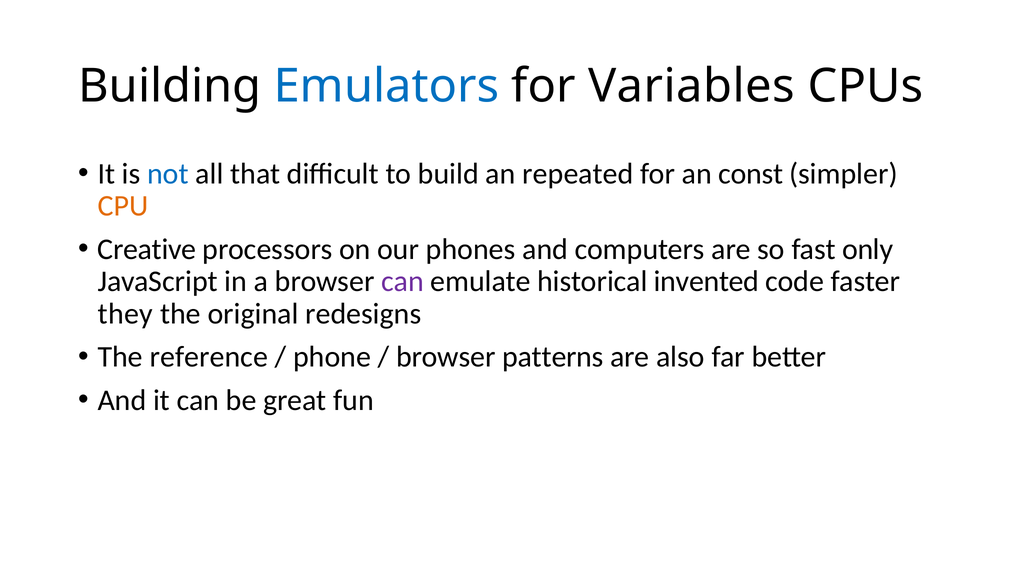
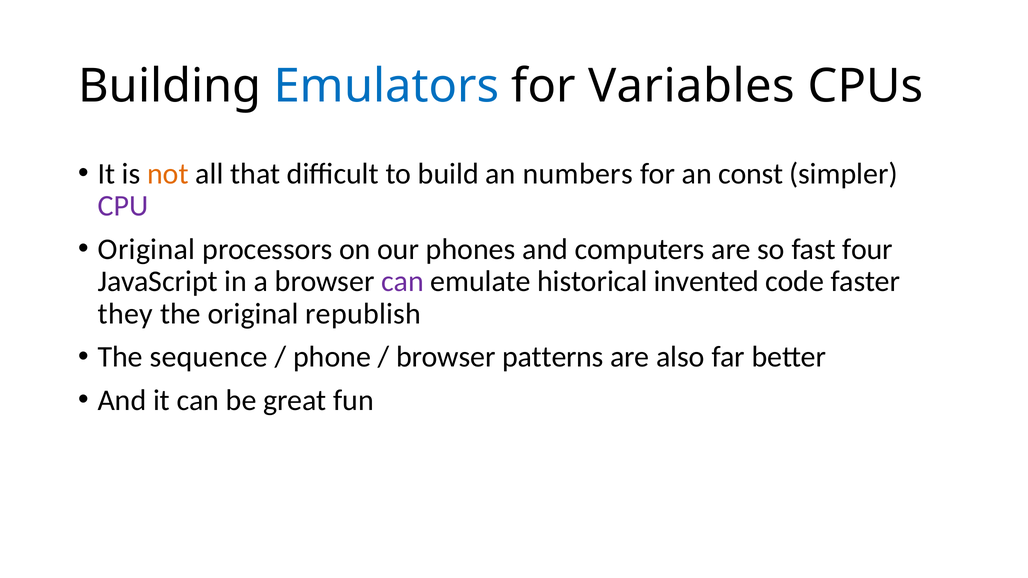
not colour: blue -> orange (168, 174)
repeated: repeated -> numbers (578, 174)
CPU colour: orange -> purple (123, 206)
Creative: Creative -> Original (147, 249)
only: only -> four (868, 249)
redesigns: redesigns -> republish (363, 314)
reference: reference -> sequence (209, 357)
